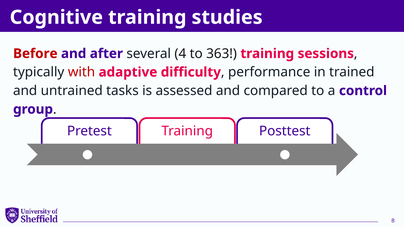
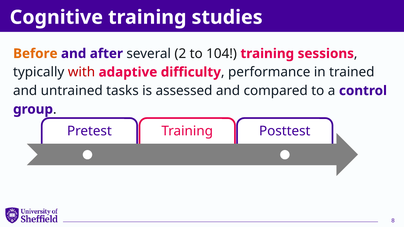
Before colour: red -> orange (35, 54)
4: 4 -> 2 (180, 54)
363: 363 -> 104 (222, 54)
